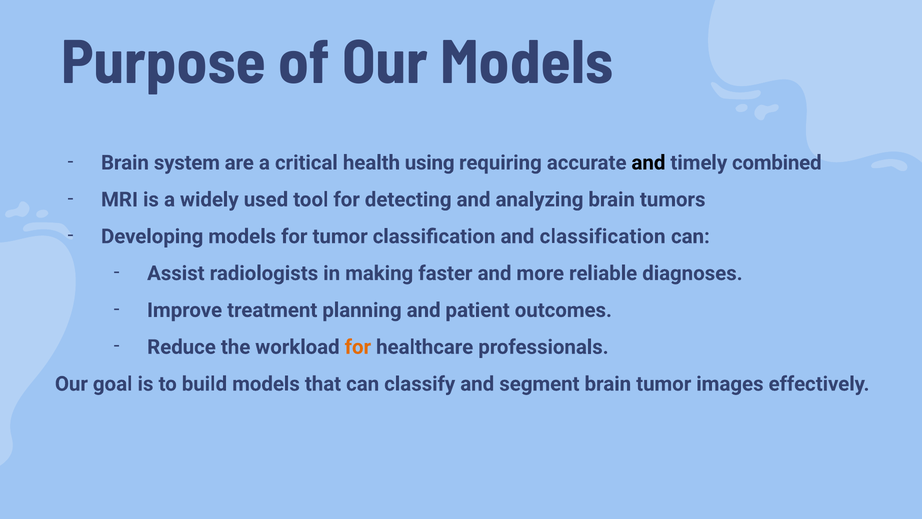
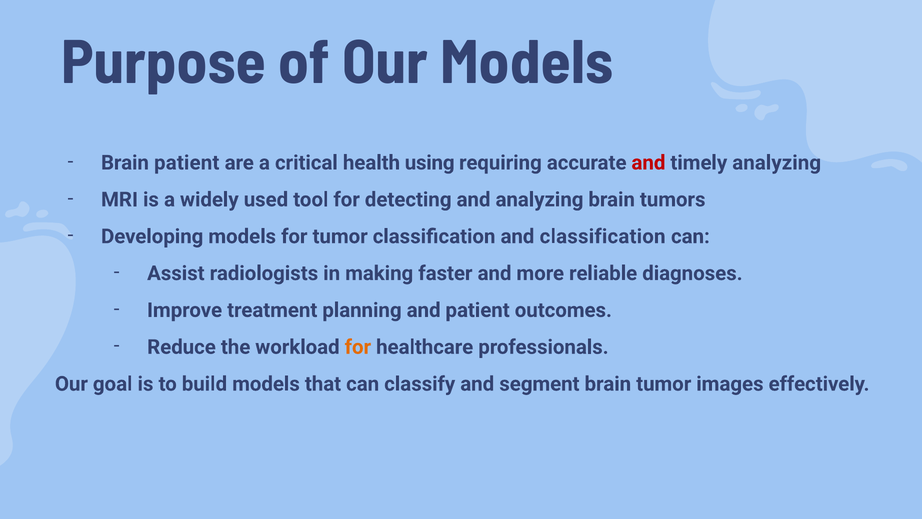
Brain system: system -> patient (187, 163)
and colour: black -> red (648, 163)
timely combined: combined -> analyzing (777, 163)
